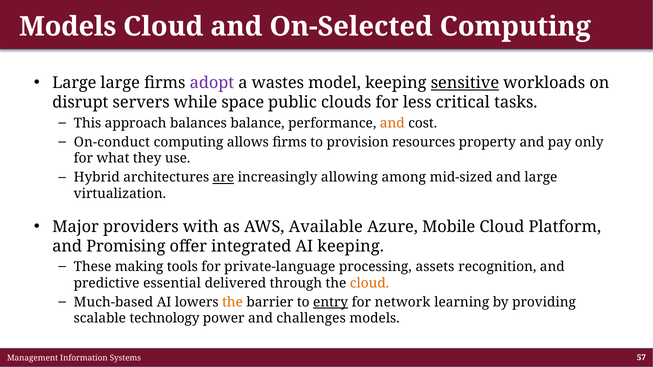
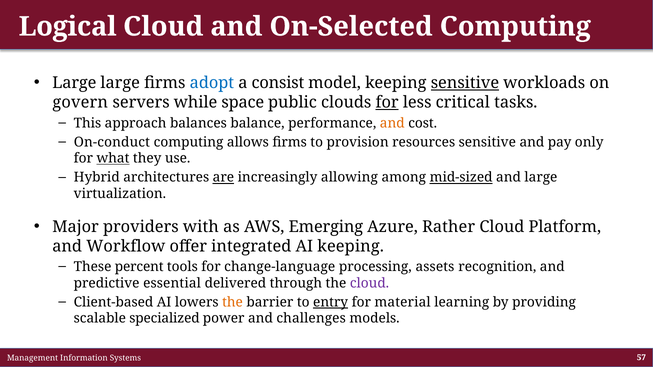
Models: Models -> Logical (68, 27)
adopt colour: purple -> blue (212, 83)
wastes: wastes -> consist (278, 83)
disrupt: disrupt -> govern (80, 103)
for underline: none -> present (387, 103)
resources property: property -> sensitive (487, 142)
what underline: none -> present (113, 159)
mid-sized underline: none -> present (461, 178)
Available: Available -> Emerging (326, 227)
Mobile: Mobile -> Rather (449, 227)
Promising: Promising -> Workflow (126, 247)
making: making -> percent (139, 267)
private-language: private-language -> change-language (280, 267)
cloud colour: orange -> purple (370, 283)
Much-based: Much-based -> Client-based (113, 302)
network: network -> material (403, 302)
technology: technology -> specialized (164, 319)
